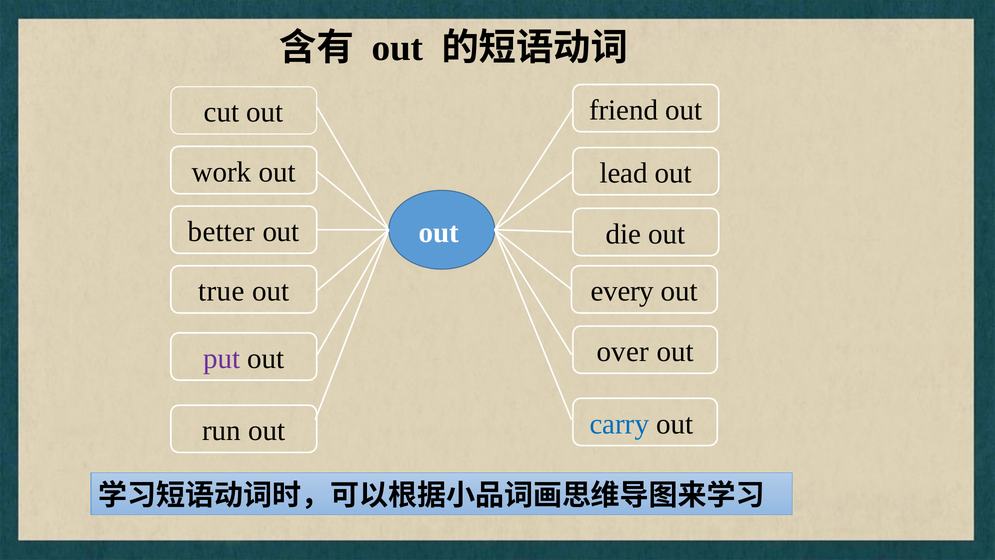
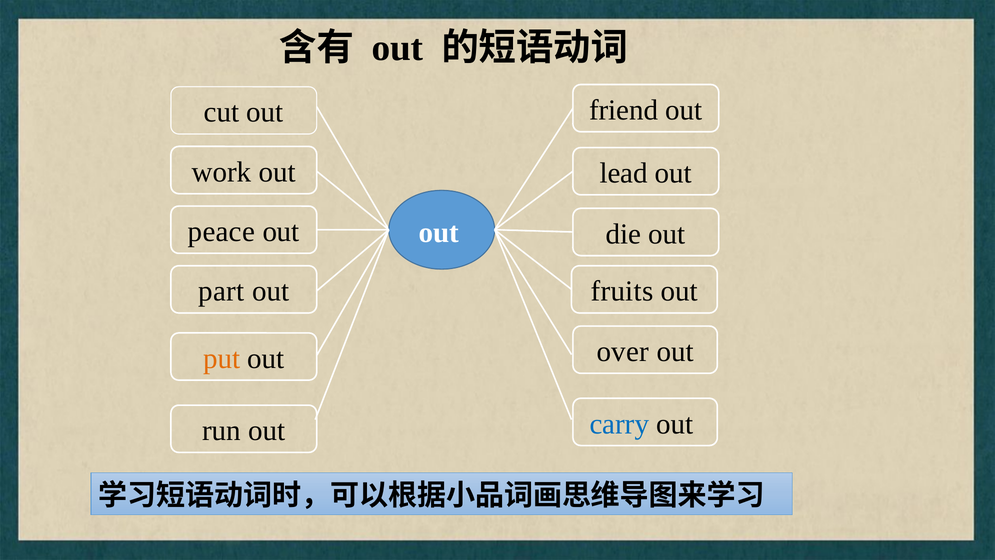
better: better -> peace (221, 232)
true: true -> part (221, 291)
every: every -> fruits (622, 291)
put colour: purple -> orange (222, 358)
